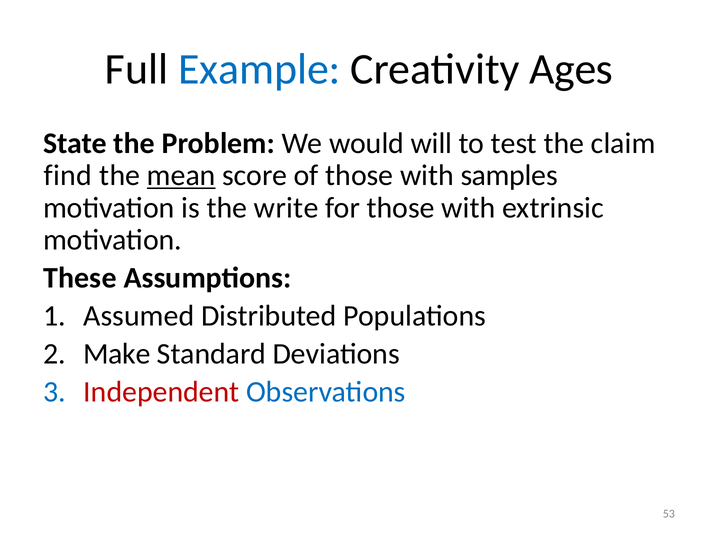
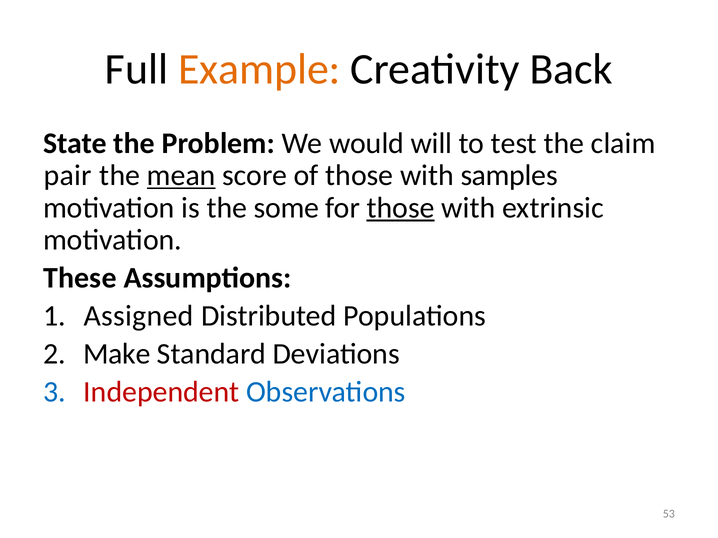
Example colour: blue -> orange (259, 70)
Ages: Ages -> Back (571, 70)
find: find -> pair (68, 176)
write: write -> some (286, 208)
those underline: none -> present (401, 208)
Assumed: Assumed -> Assigned (139, 316)
